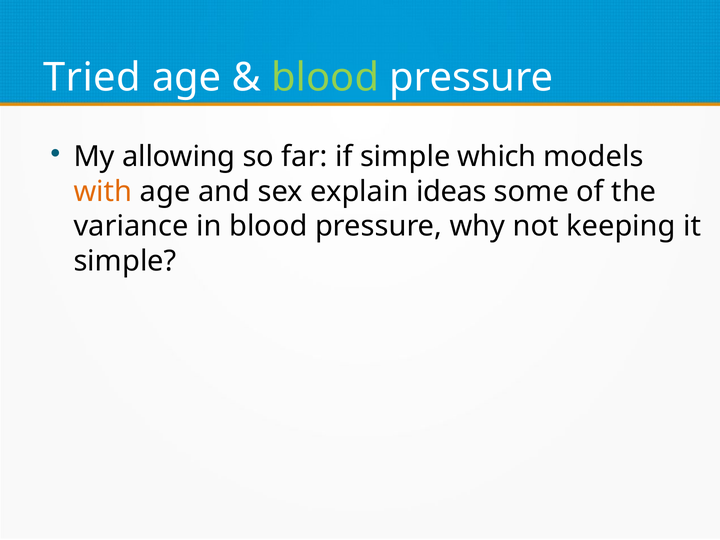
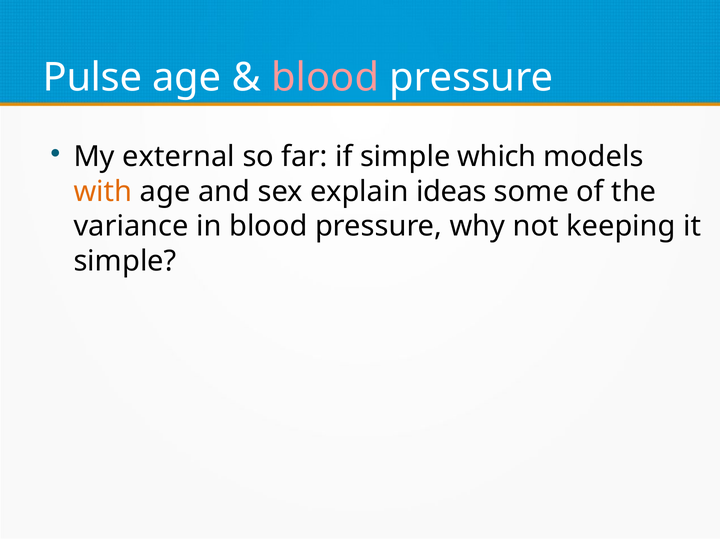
Tried: Tried -> Pulse (92, 78)
blood colour: light green -> pink (325, 78)
allowing: allowing -> external (179, 157)
